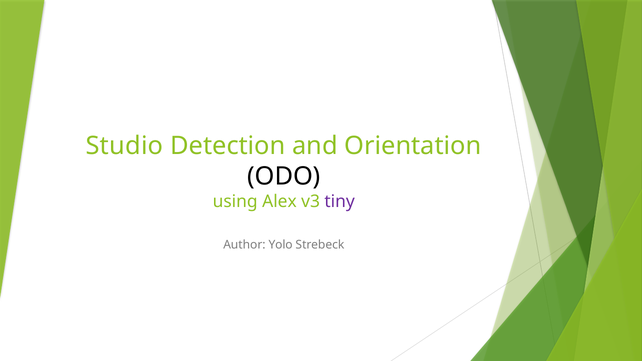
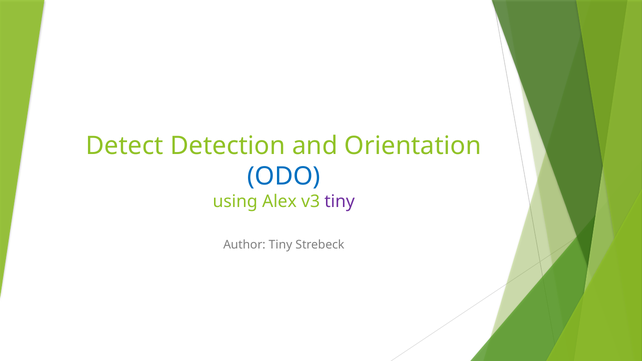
Studio: Studio -> Detect (125, 146)
ODO colour: black -> blue (284, 177)
Author Yolo: Yolo -> Tiny (280, 245)
